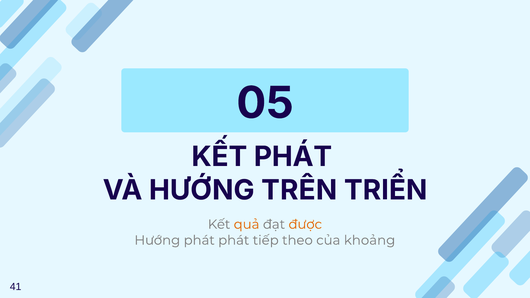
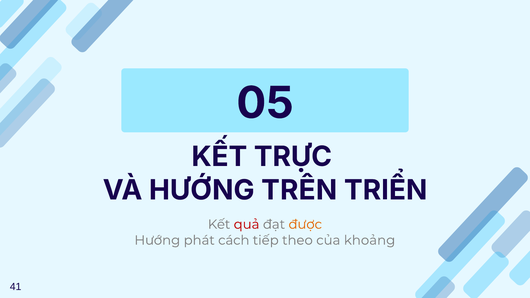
KẾT PHÁT: PHÁT -> TRỰC (293, 157)
quả colour: orange -> red (247, 224)
phát phát: phát -> cách (234, 240)
